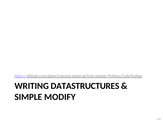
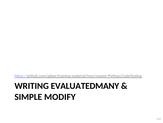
DATASTRUCTURES: DATASTRUCTURES -> EVALUATEDMANY (85, 85)
